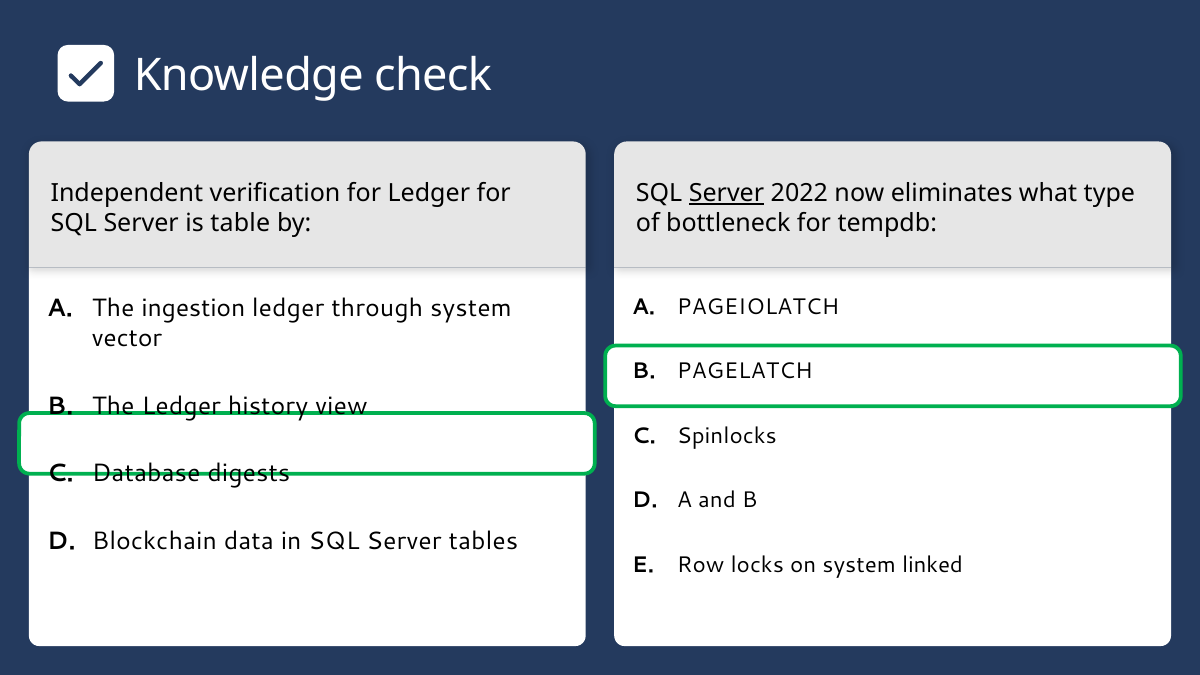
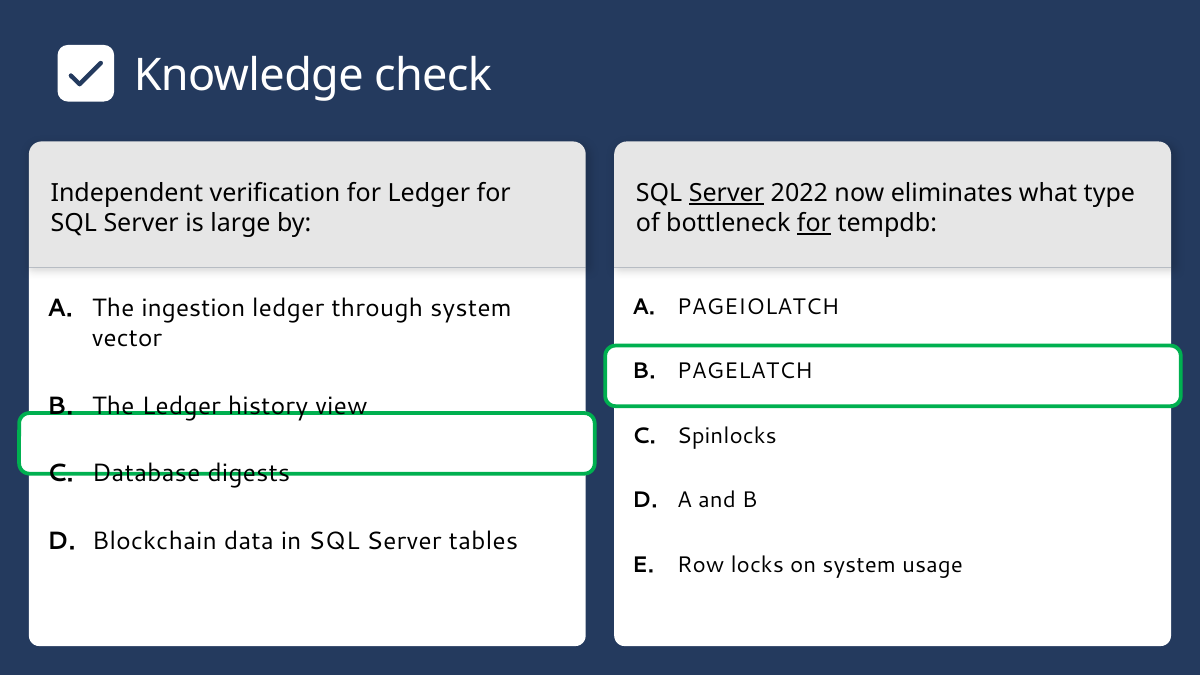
table: table -> large (240, 223)
for underline: none -> present (814, 223)
linked: linked -> usage (932, 565)
